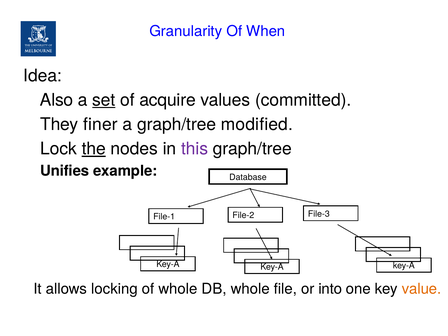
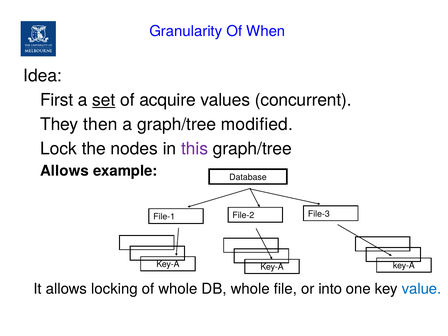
Also: Also -> First (57, 100)
committed: committed -> concurrent (303, 100)
finer: finer -> then (100, 124)
the underline: present -> none (94, 149)
Unifies: Unifies -> Allows (64, 171)
value colour: orange -> blue (422, 289)
